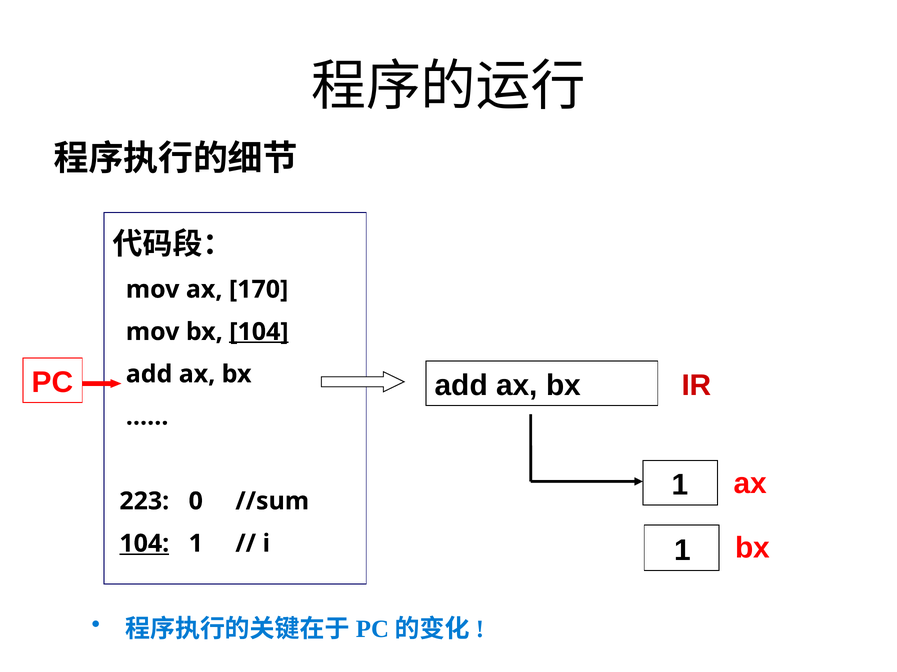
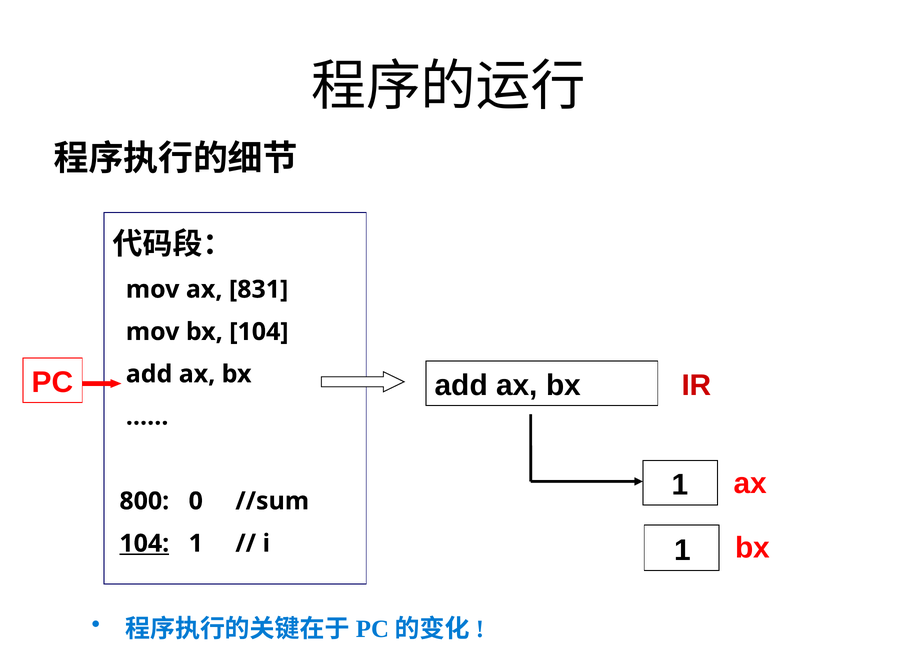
170: 170 -> 831 (259, 290)
104 underline: present -> none (259, 332)
223: 223 -> 800 (144, 502)
